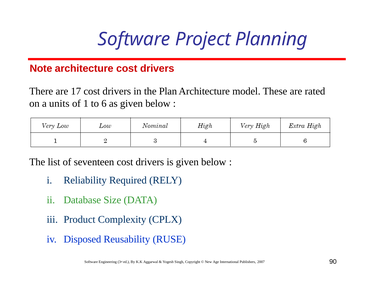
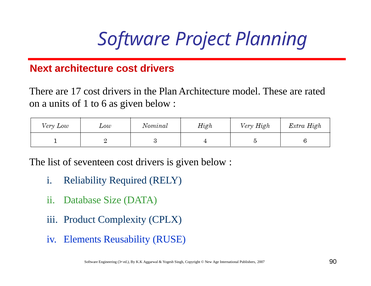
Note: Note -> Next (41, 69)
Disposed: Disposed -> Elements (82, 240)
